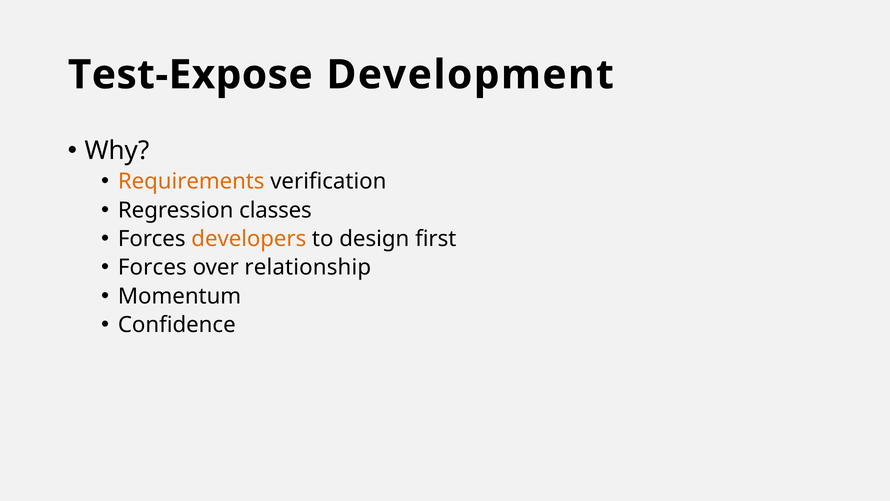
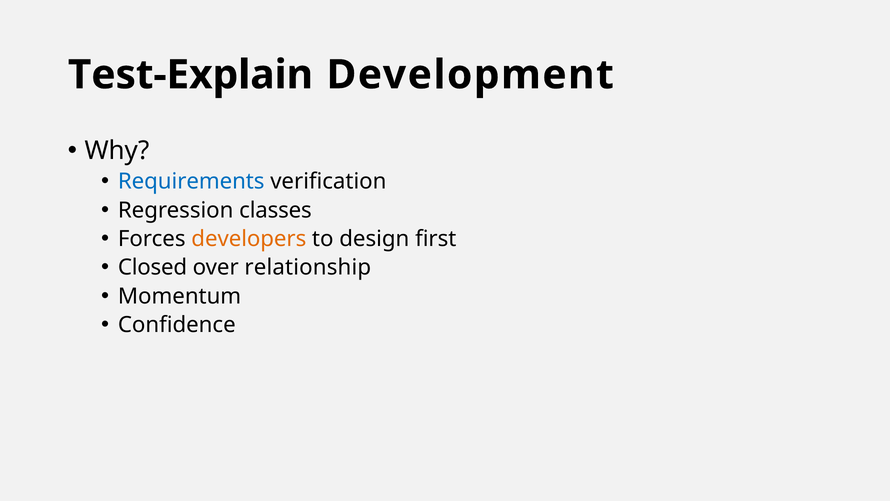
Test-Expose: Test-Expose -> Test-Explain (190, 75)
Requirements colour: orange -> blue (191, 181)
Forces: Forces -> Closed (153, 267)
